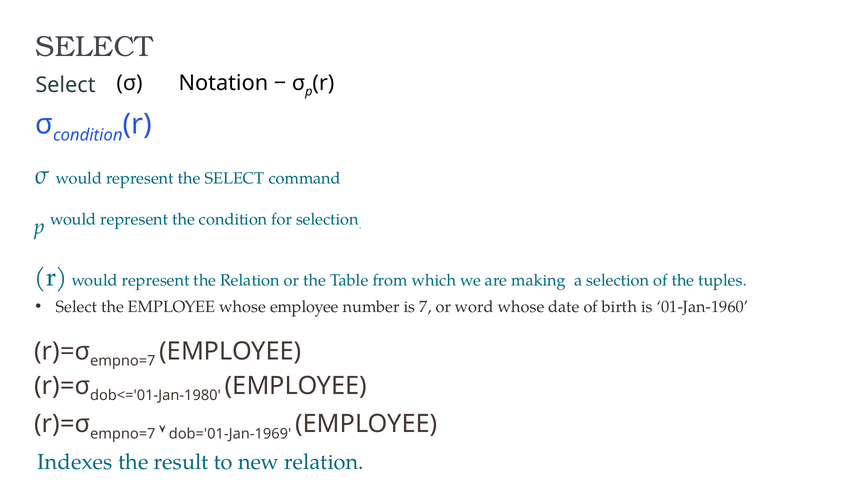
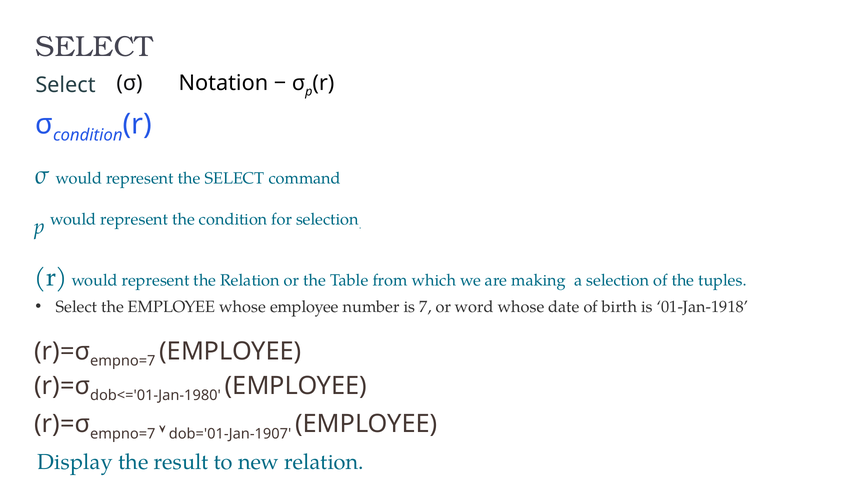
01-Jan-1960: 01-Jan-1960 -> 01-Jan-1918 (703, 307)
dob='01-Jan-1969: dob='01-Jan-1969 -> dob='01-Jan-1907 (230, 434)
Indexes: Indexes -> Display (75, 463)
